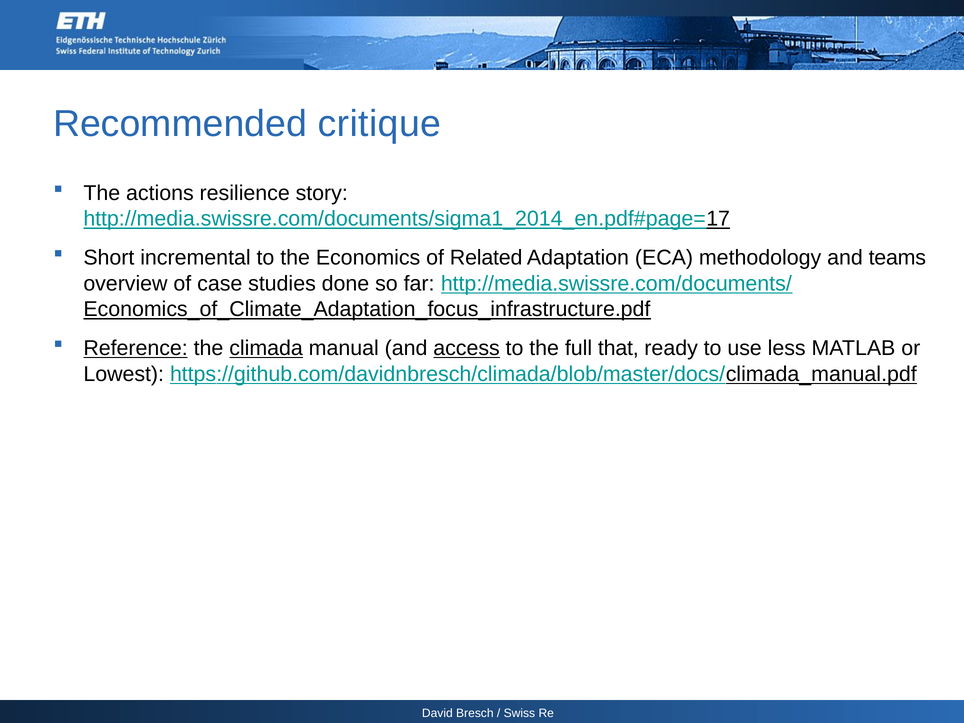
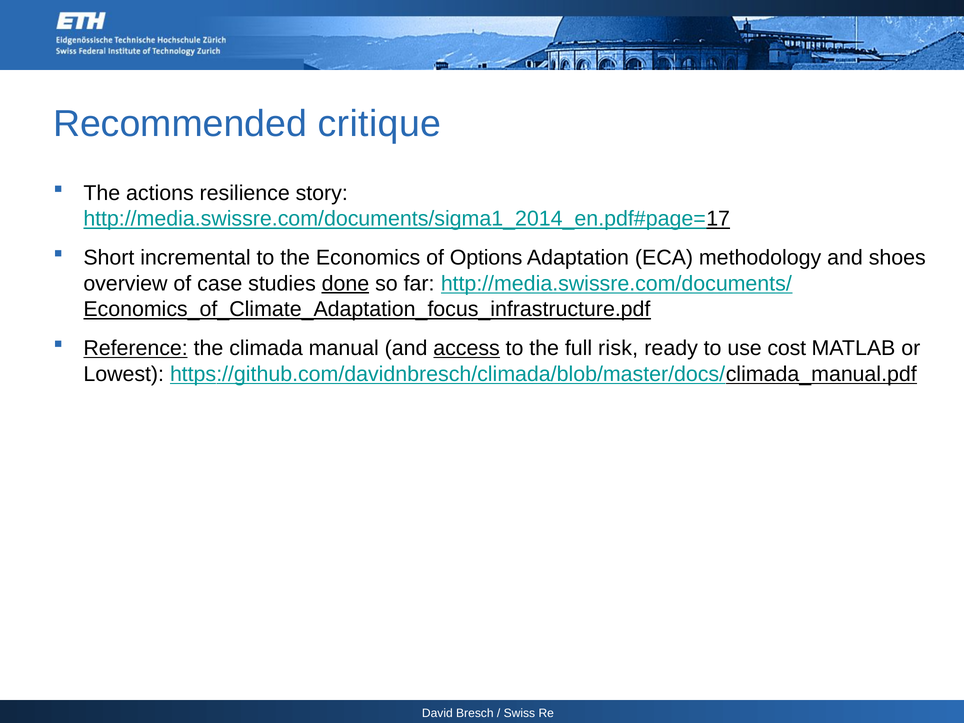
Related: Related -> Options (486, 258)
teams: teams -> shoes (897, 258)
done underline: none -> present (345, 284)
climada underline: present -> none (266, 348)
that: that -> risk (618, 348)
less: less -> cost (787, 348)
